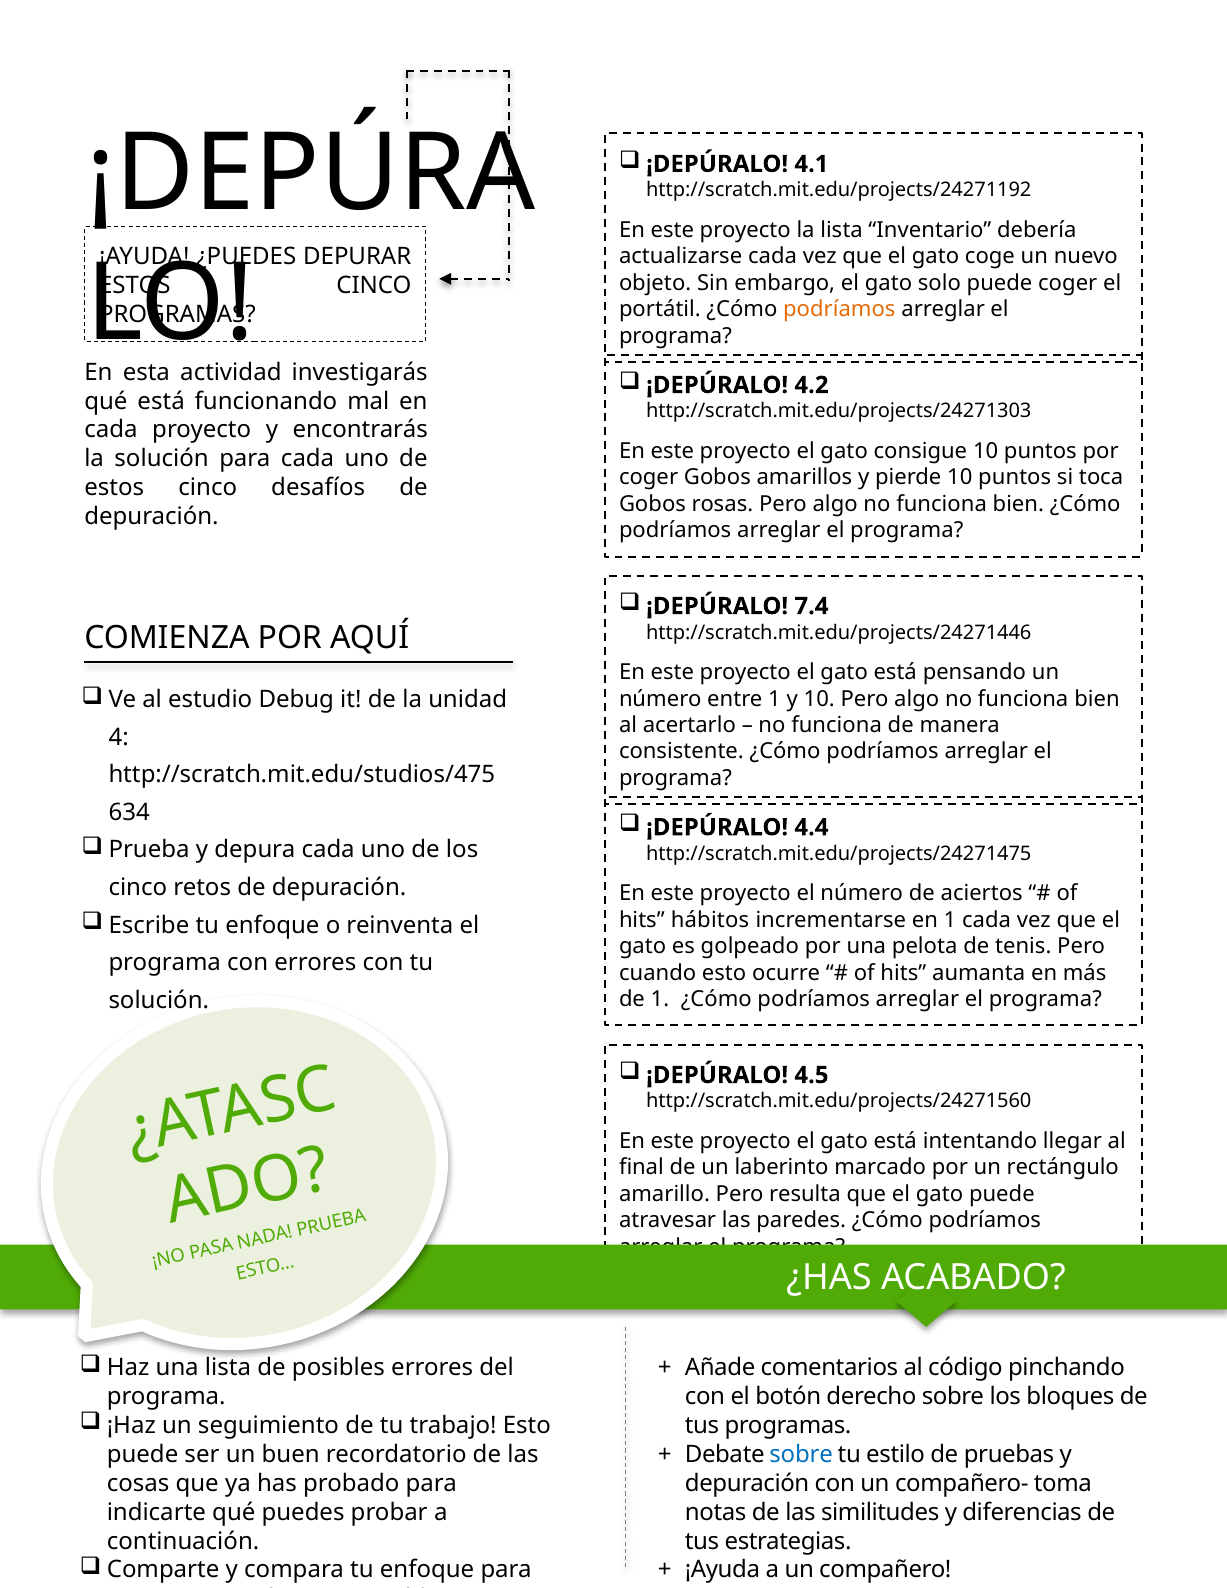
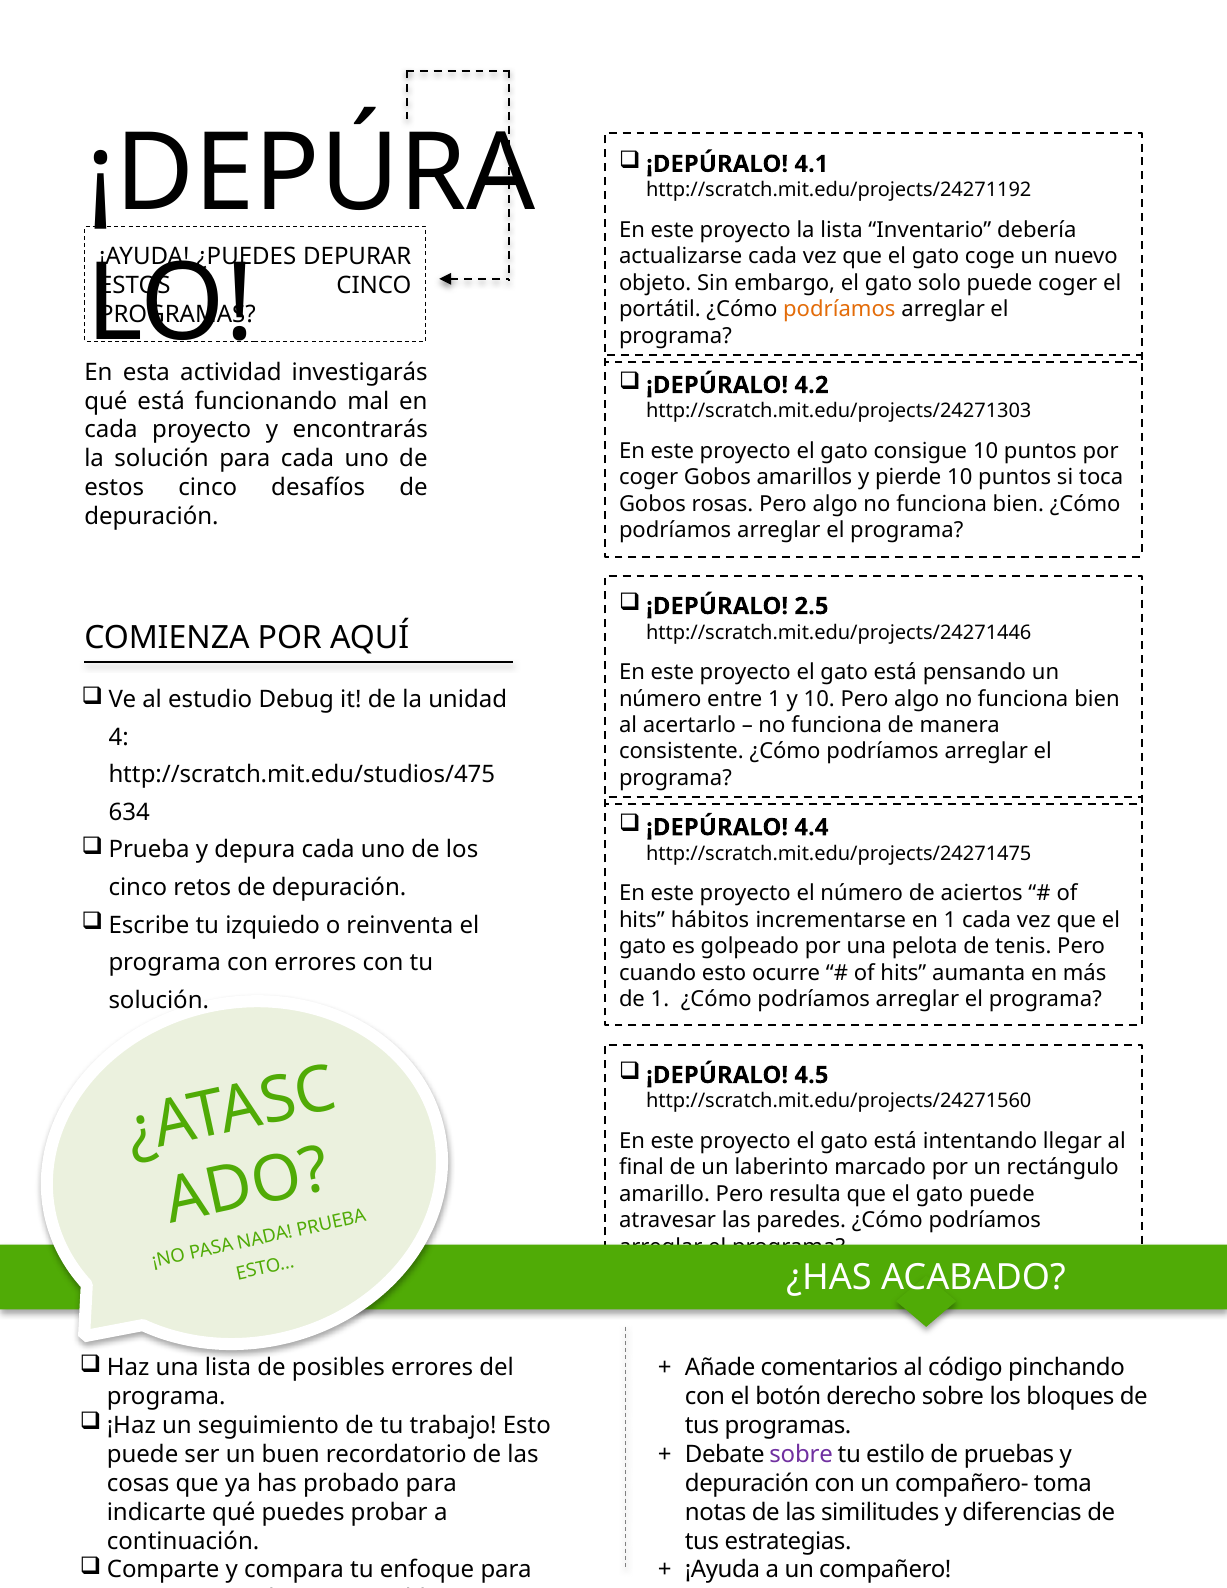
7.4: 7.4 -> 2.5 (811, 606)
Escribe tu enfoque: enfoque -> izquiedo (273, 925)
sobre colour: blue -> purple (801, 1454)
